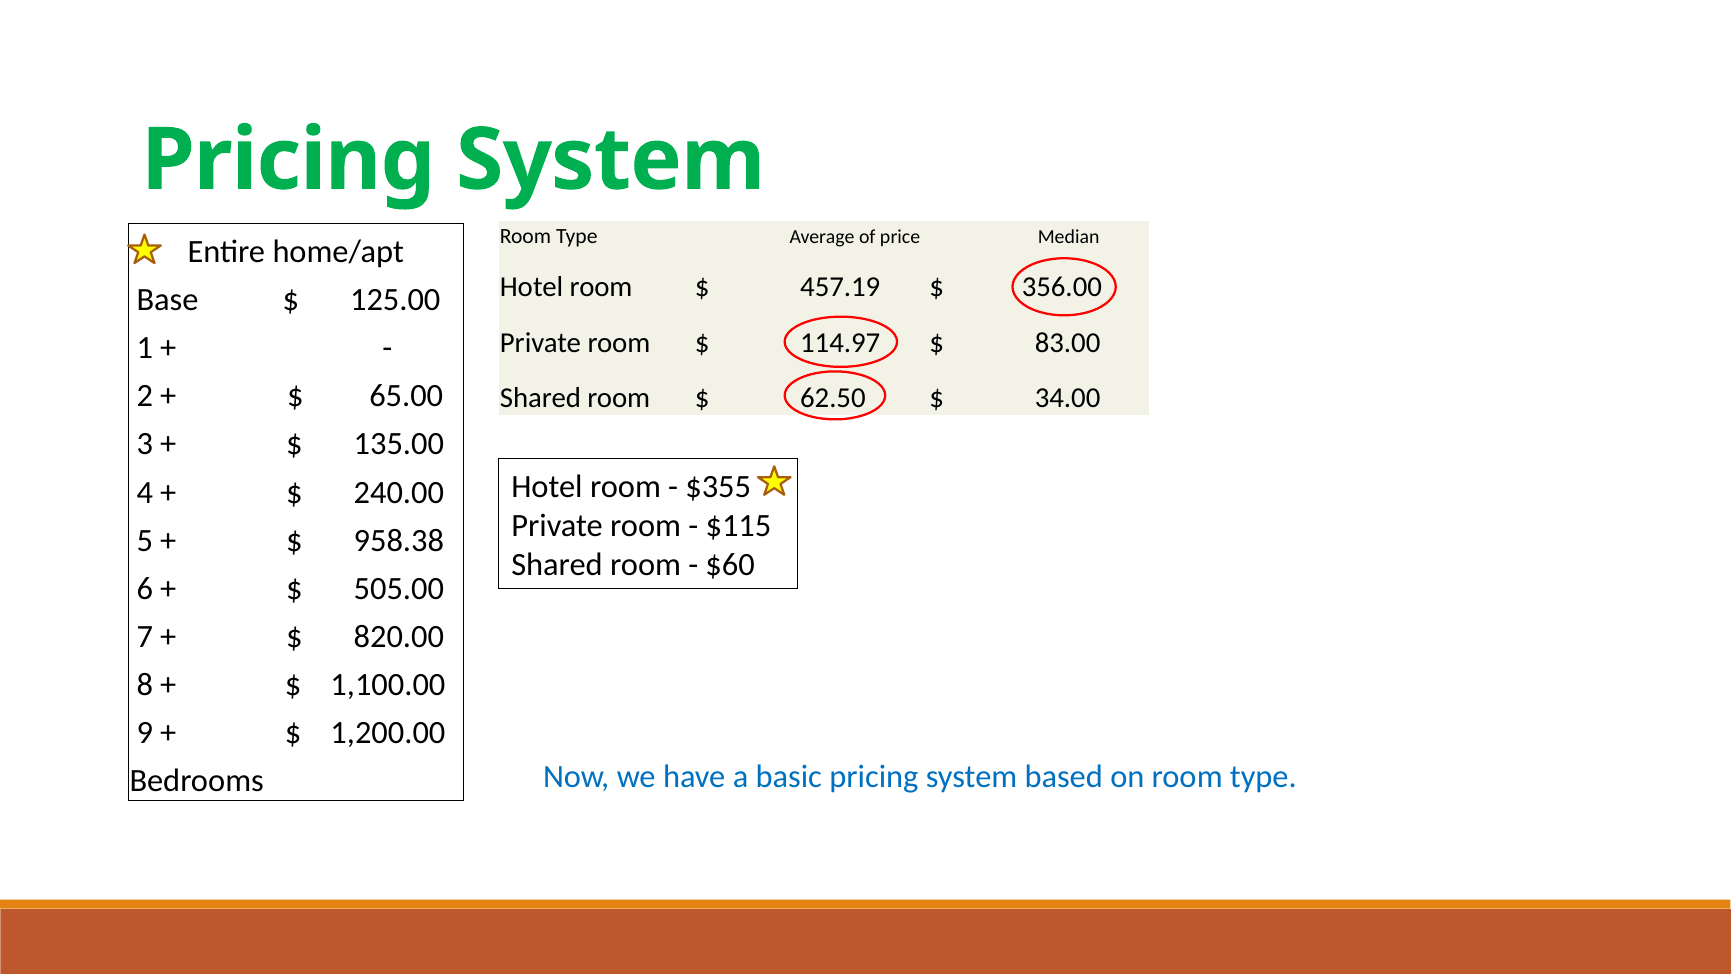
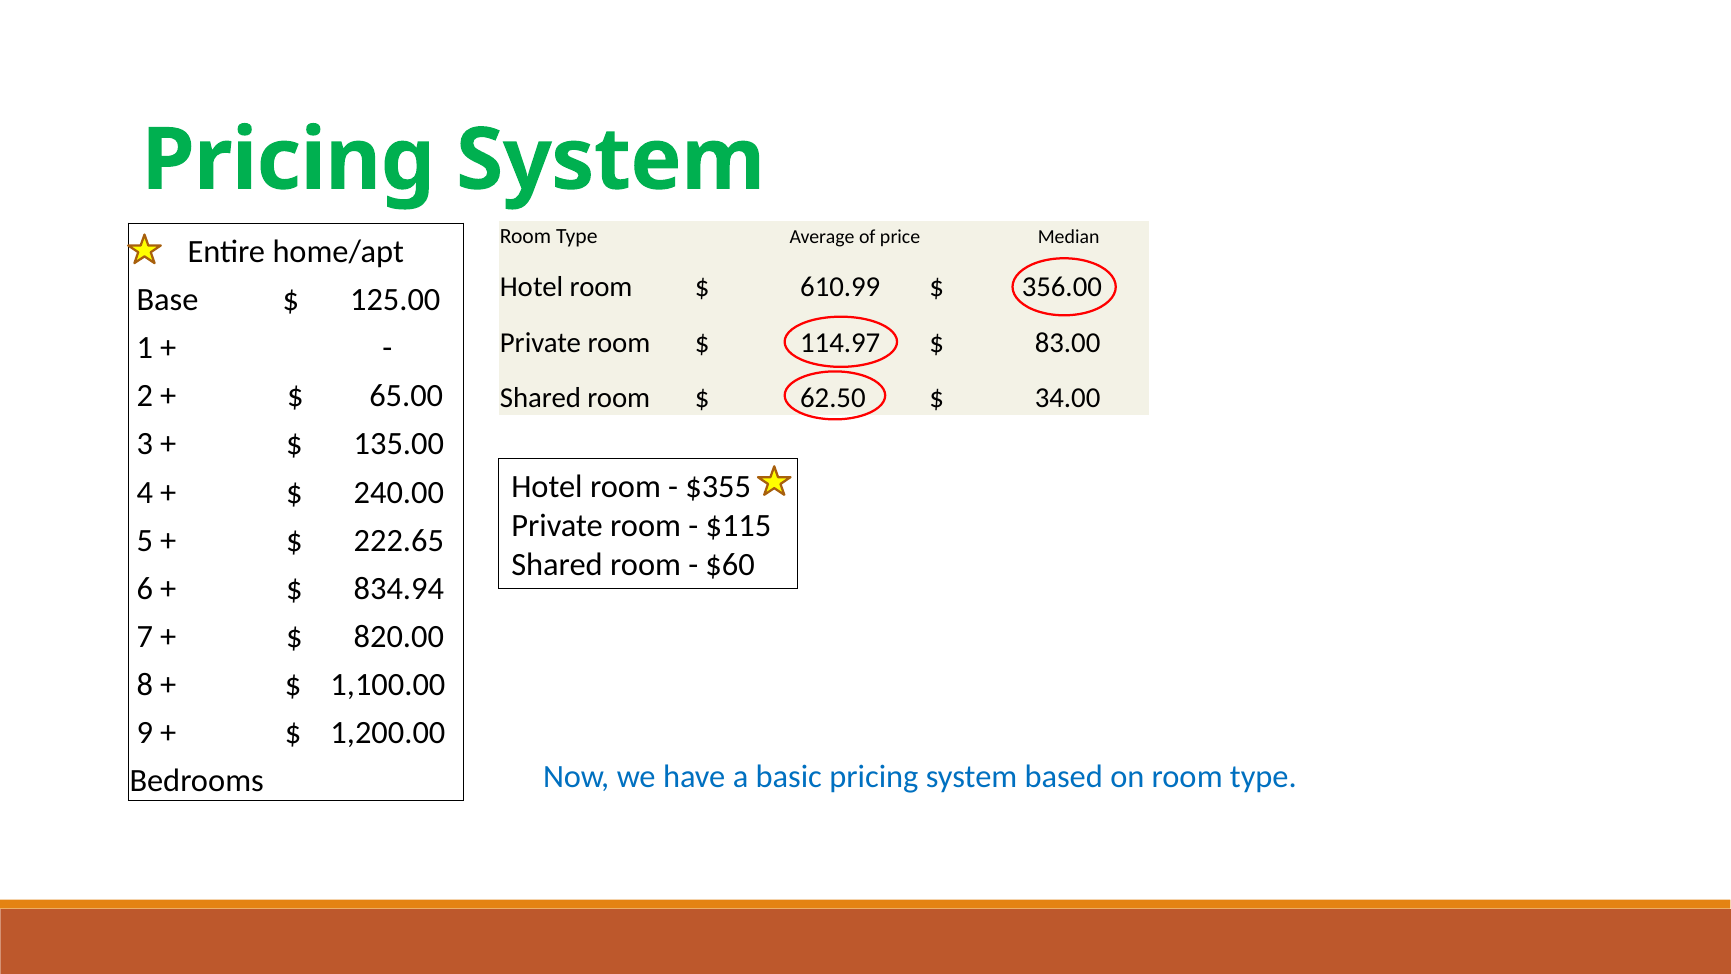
457.19: 457.19 -> 610.99 (840, 287)
958.38: 958.38 -> 222.65 (399, 540)
505.00: 505.00 -> 834.94 (399, 588)
